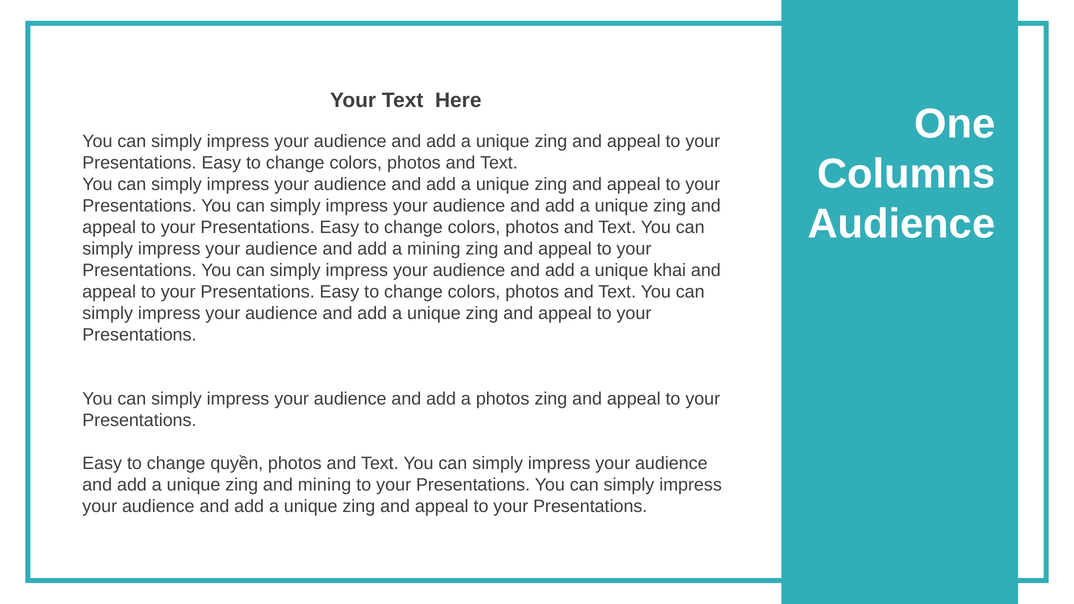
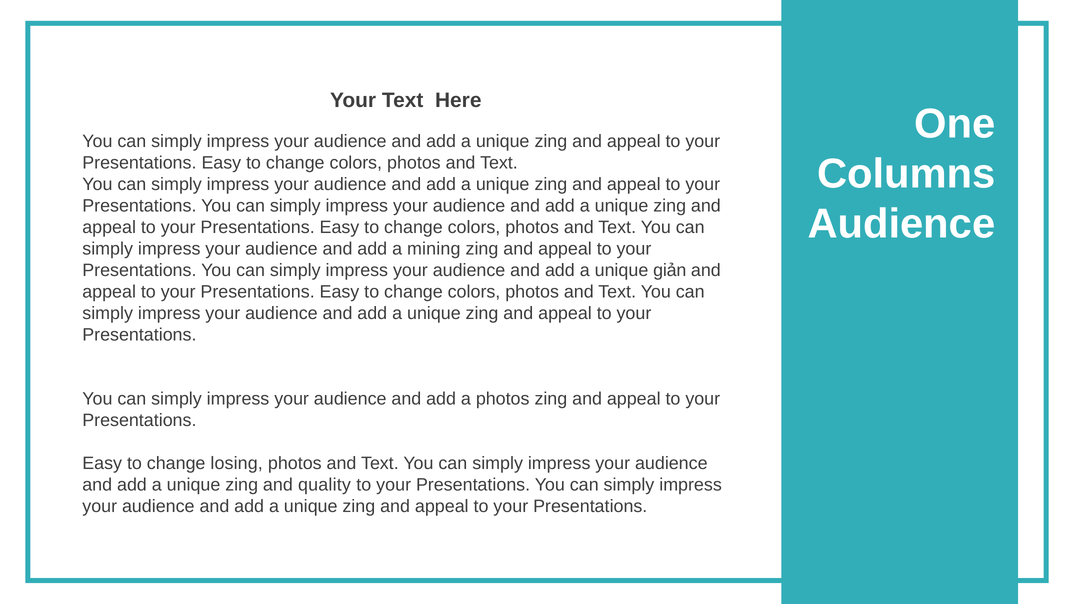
khai: khai -> giản (670, 270)
quyền: quyền -> losing (237, 464)
and mining: mining -> quality (324, 485)
